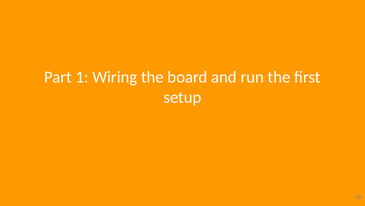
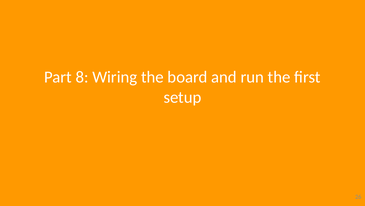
1: 1 -> 8 (82, 77)
